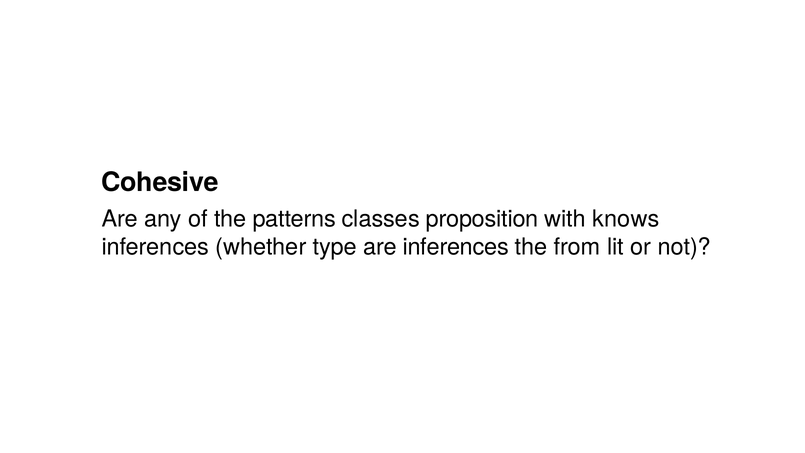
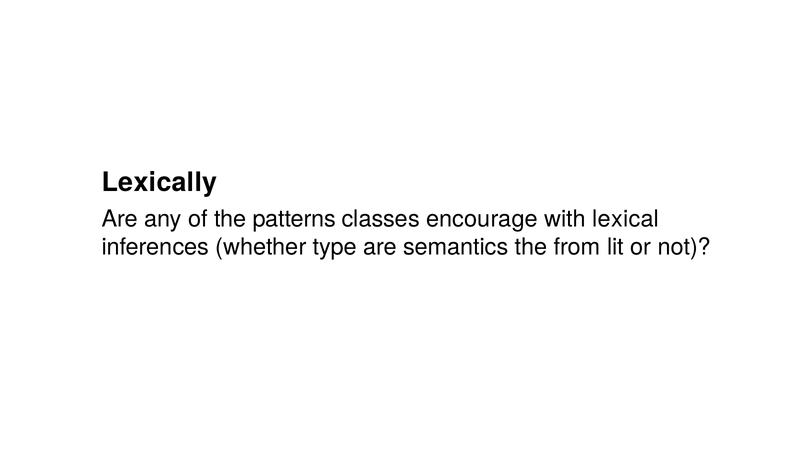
Cohesive: Cohesive -> Lexically (160, 182)
proposition: proposition -> encourage (482, 219)
knows: knows -> lexical (626, 219)
are inferences: inferences -> semantics (456, 247)
